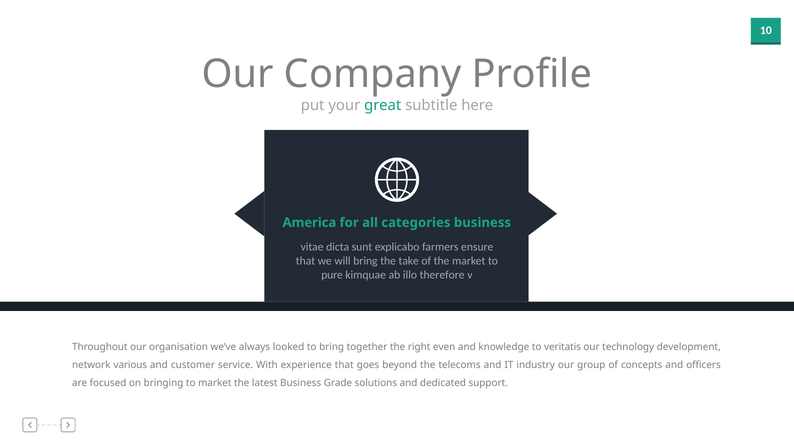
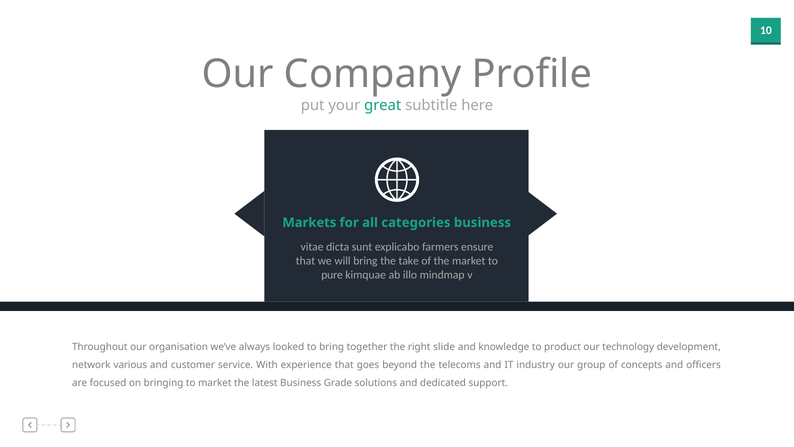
America: America -> Markets (309, 222)
therefore: therefore -> mindmap (442, 275)
even: even -> slide (444, 347)
veritatis: veritatis -> product (562, 347)
